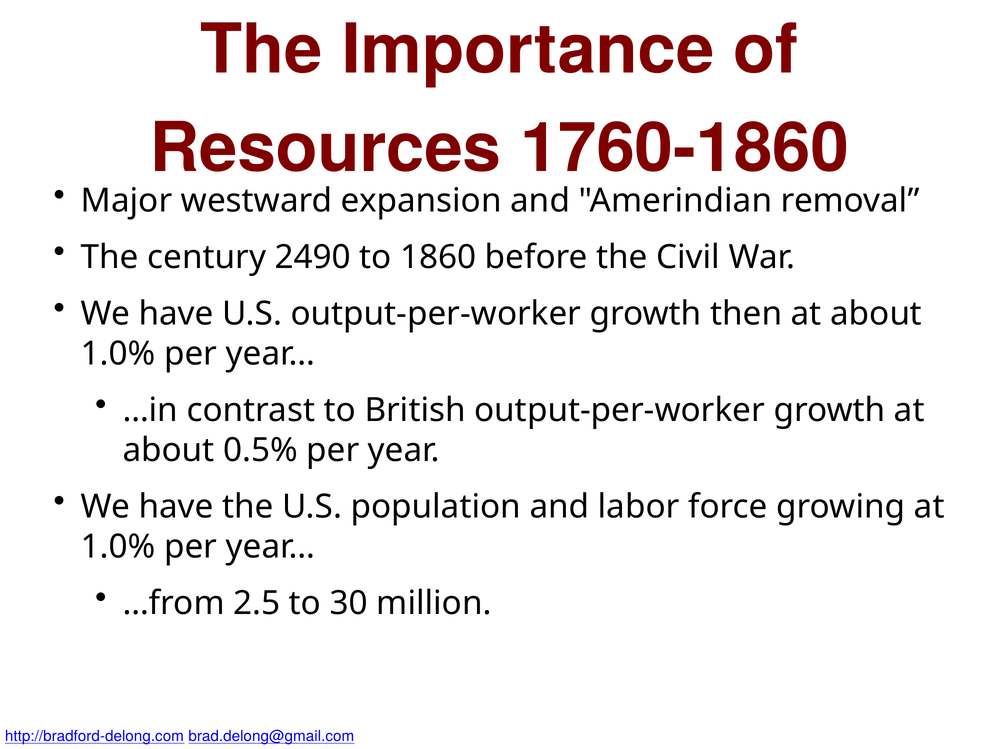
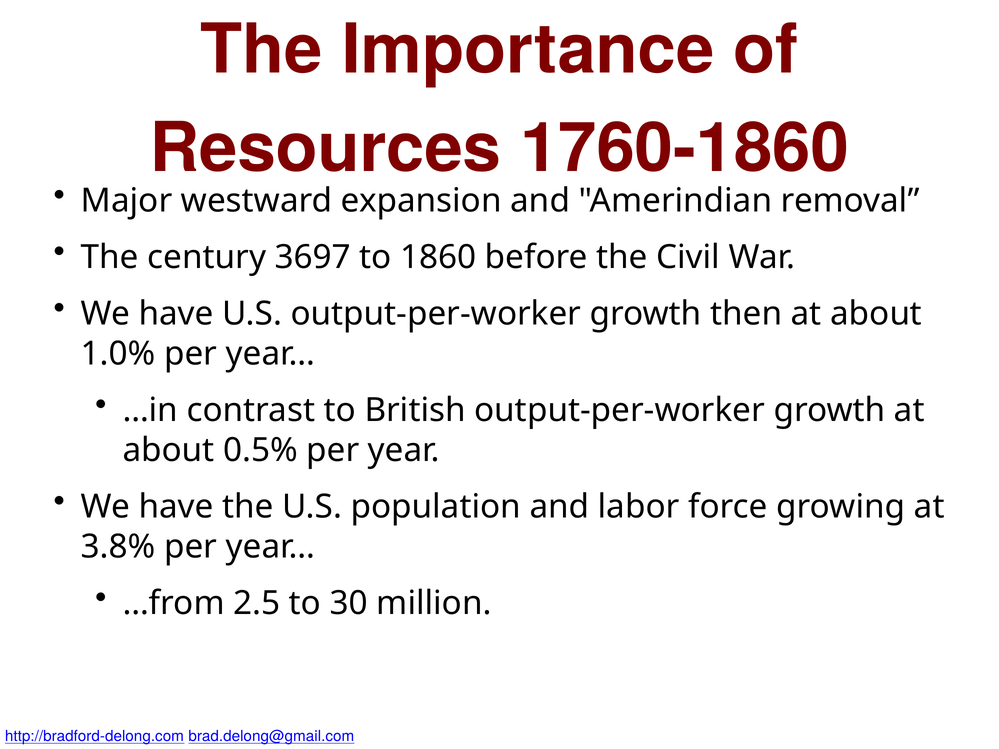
2490: 2490 -> 3697 (313, 257)
1.0%: 1.0% -> 3.8% (118, 547)
